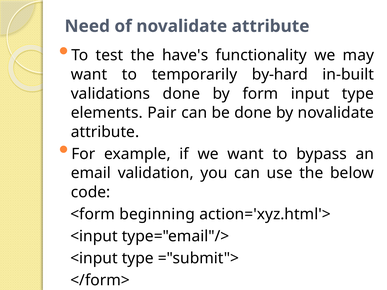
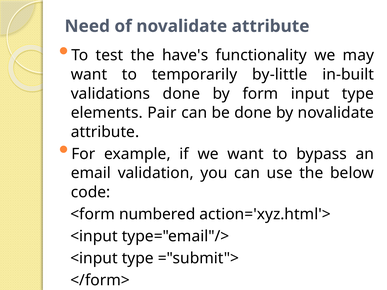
by-hard: by-hard -> by-little (280, 75)
beginning: beginning -> numbered (157, 214)
